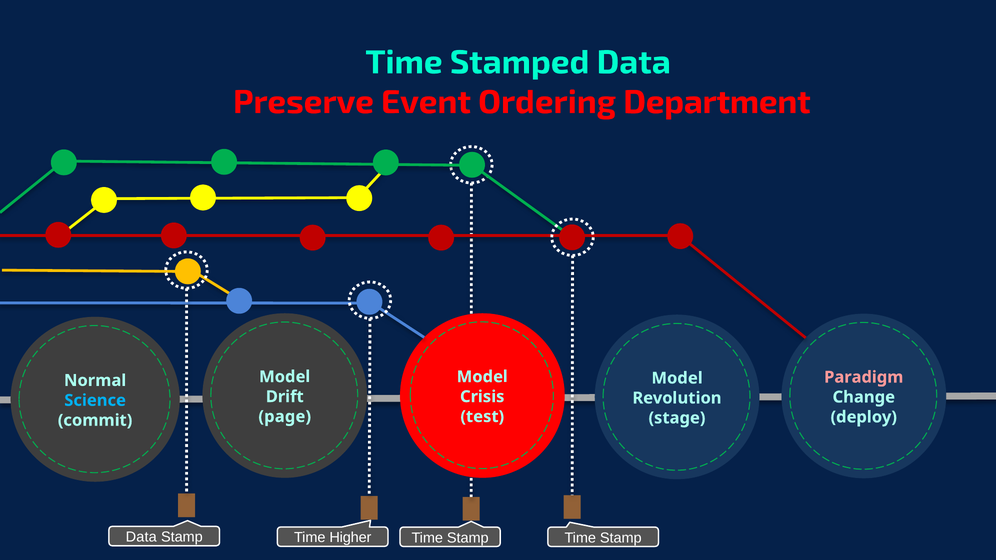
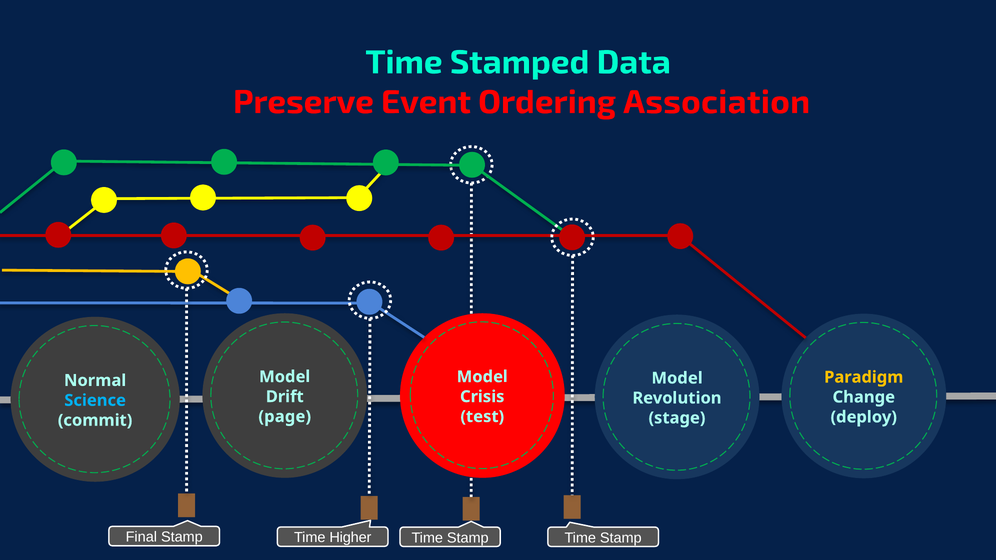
Department: Department -> Association (717, 102)
Paradigm colour: pink -> yellow (864, 377)
Data: Data -> Final (141, 537)
